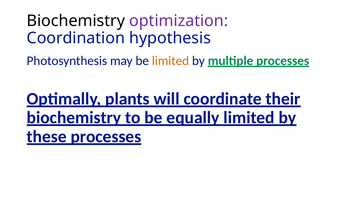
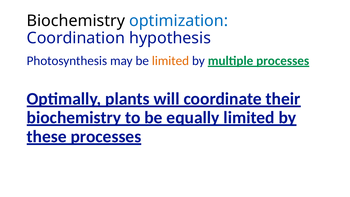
optimization colour: purple -> blue (179, 21)
